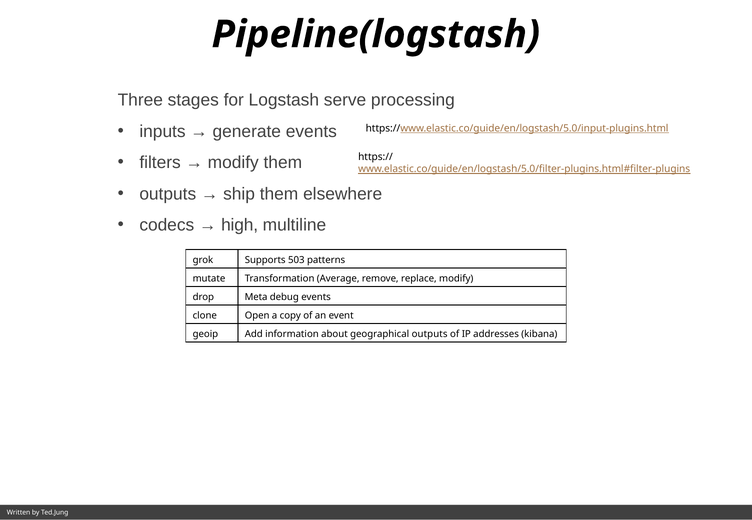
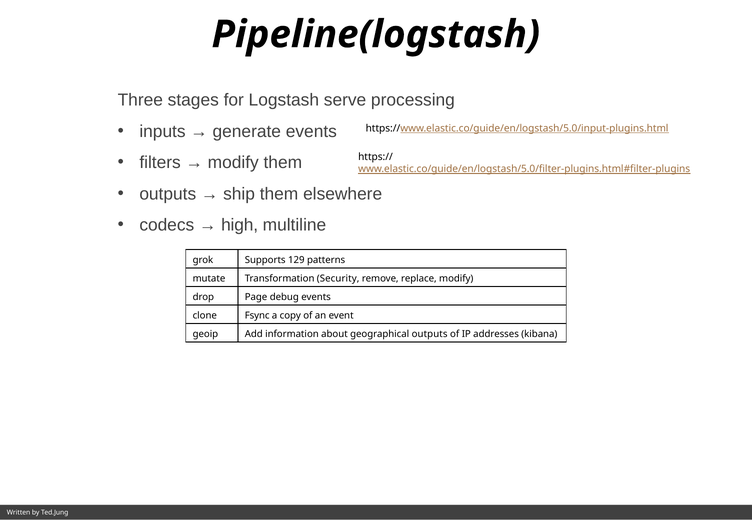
503: 503 -> 129 (296, 260)
Average: Average -> Security (338, 279)
Meta: Meta -> Page (256, 297)
Open: Open -> Fsync (257, 316)
